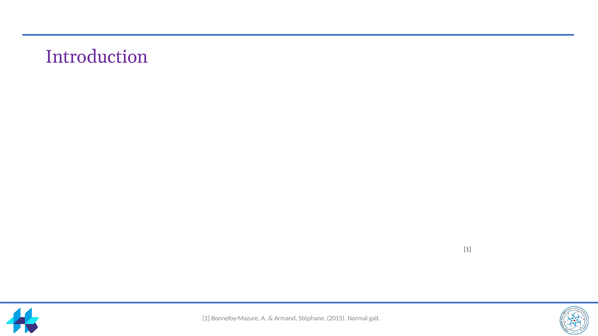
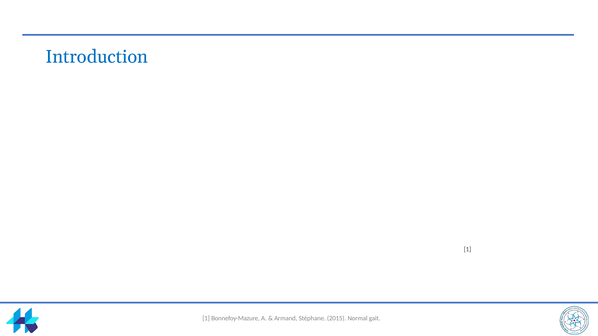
Introduction colour: purple -> blue (97, 57)
